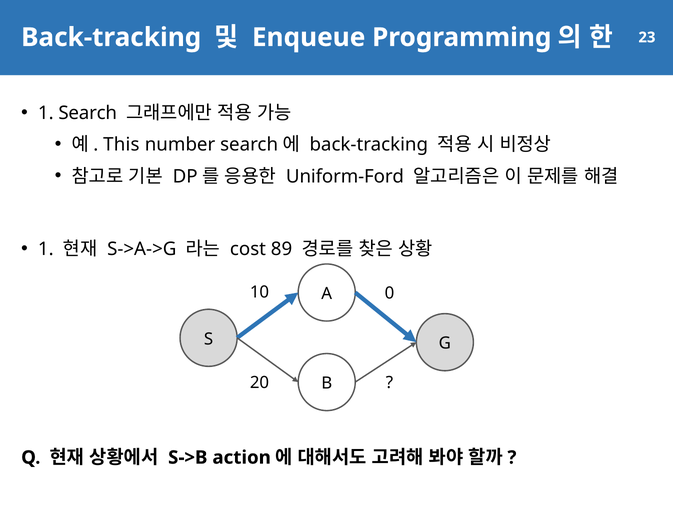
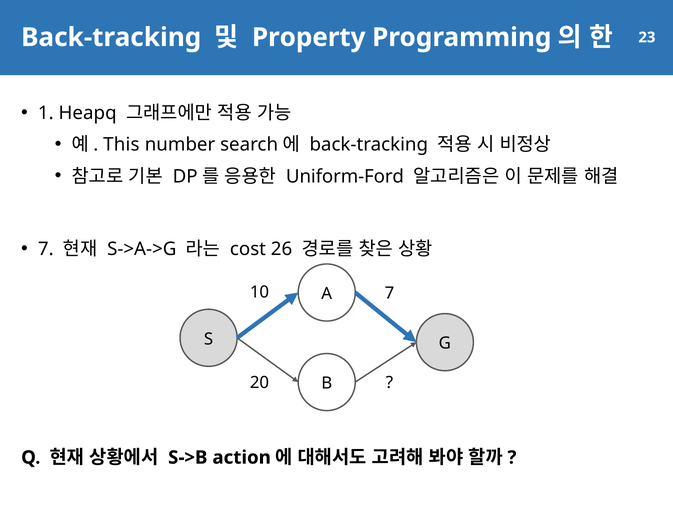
Enqueue: Enqueue -> Property (309, 37)
1 Search: Search -> Heapq (88, 113)
1: 1 -> 7 (46, 249)
89: 89 -> 26 (282, 249)
10 0: 0 -> 7 (390, 293)
